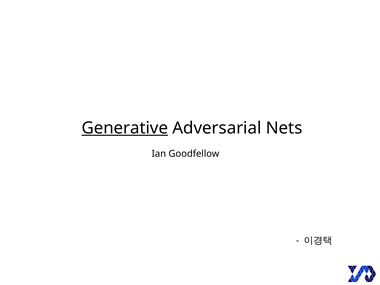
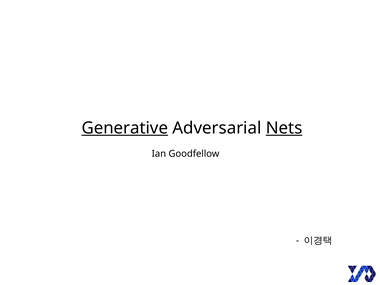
Nets underline: none -> present (284, 128)
